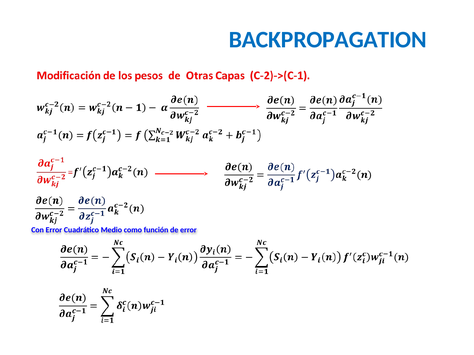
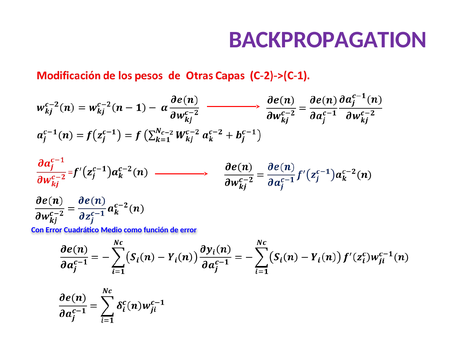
BACKPROPAGATION colour: blue -> purple (328, 40)
